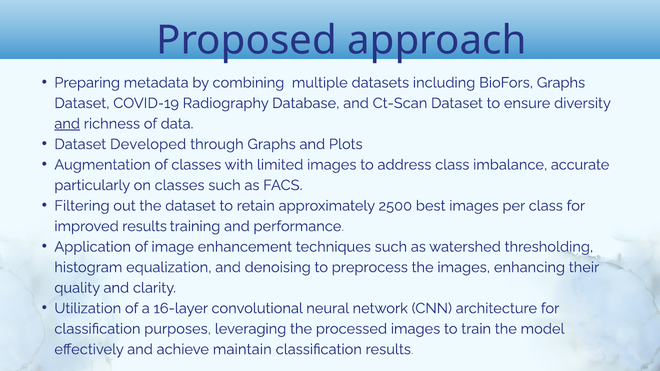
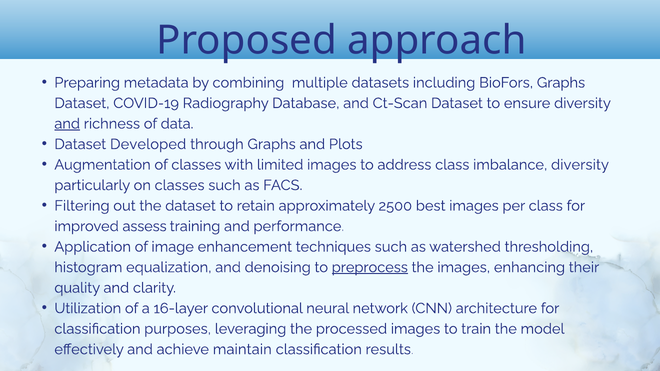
imbalance accurate: accurate -> diversity (580, 165)
improved results: results -> assess (145, 226)
preprocess underline: none -> present (370, 267)
